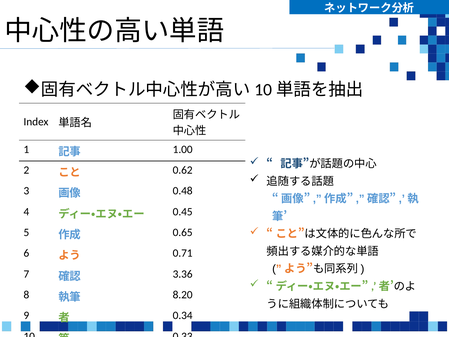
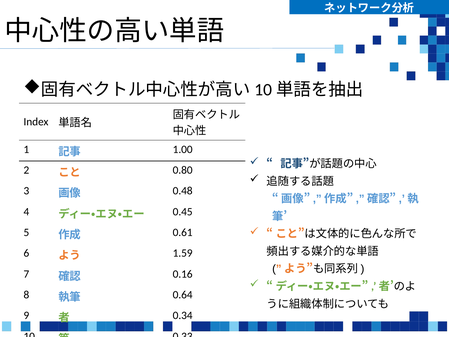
0.62: 0.62 -> 0.80 (183, 170)
0.65: 0.65 -> 0.61 (183, 232)
0.71: 0.71 -> 1.59 (183, 253)
3.36: 3.36 -> 0.16 (183, 274)
8.20: 8.20 -> 0.64 (183, 295)
